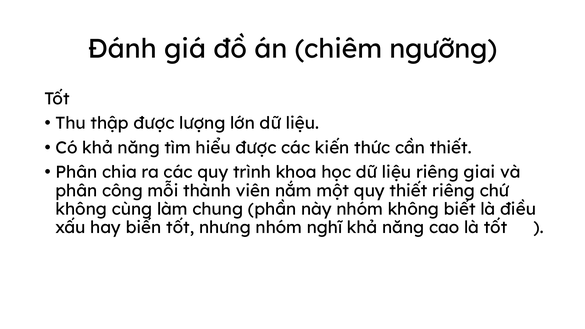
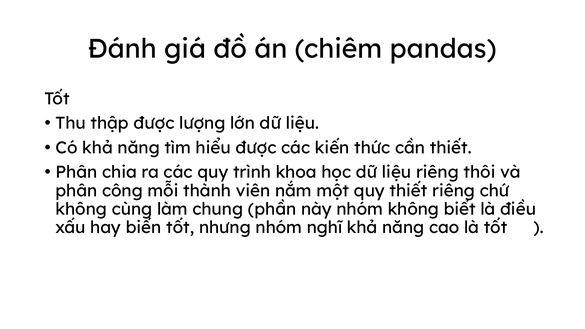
ngưỡng: ngưỡng -> pandas (443, 49)
giai: giai -> thôi (480, 172)
